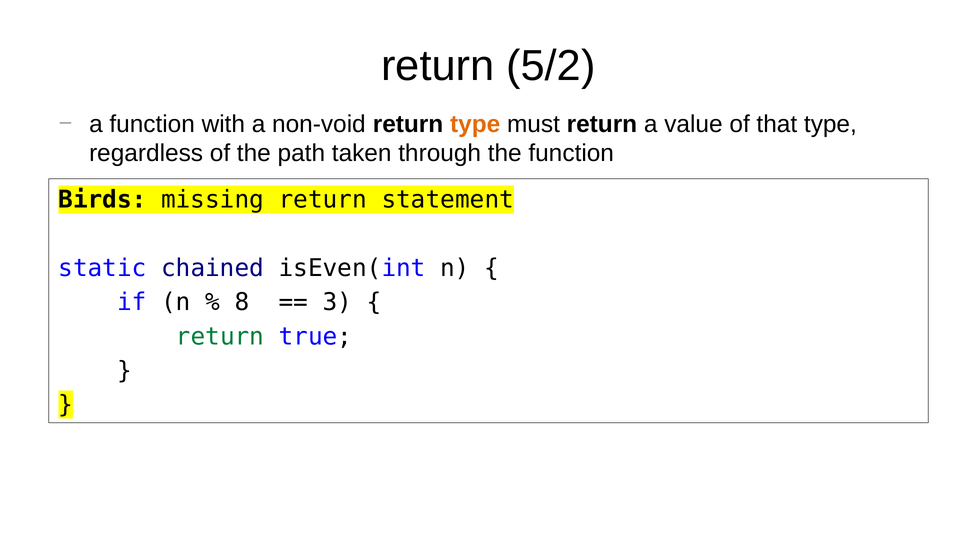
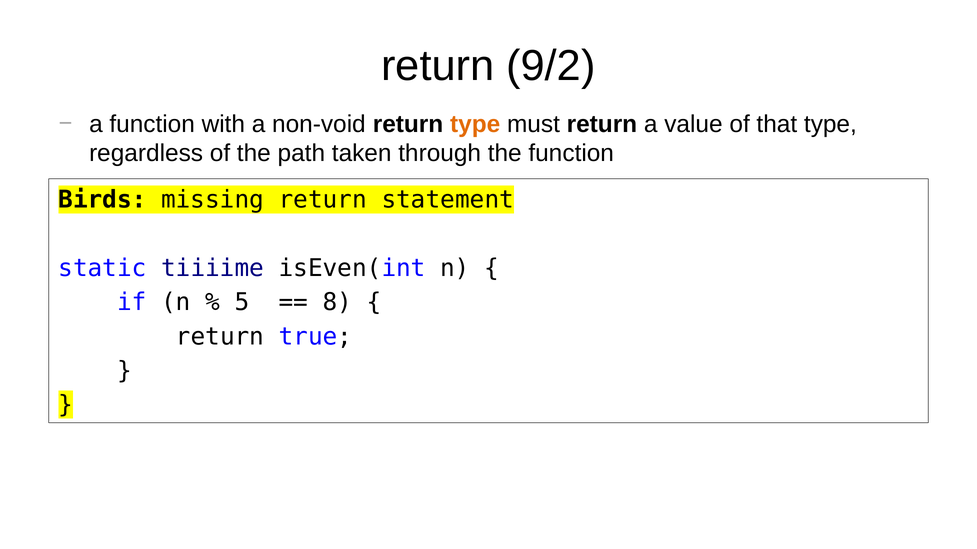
5/2: 5/2 -> 9/2 (551, 66)
chained: chained -> tiiiime (213, 269)
8: 8 -> 5 (242, 303)
3: 3 -> 8 (337, 303)
return colour: green -> black (220, 337)
